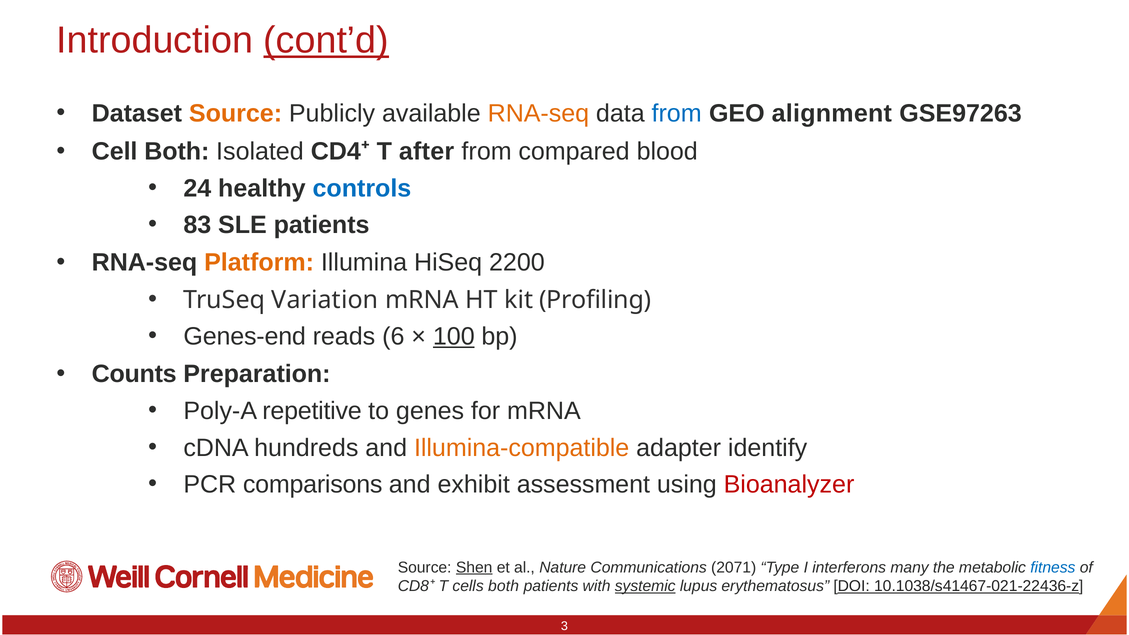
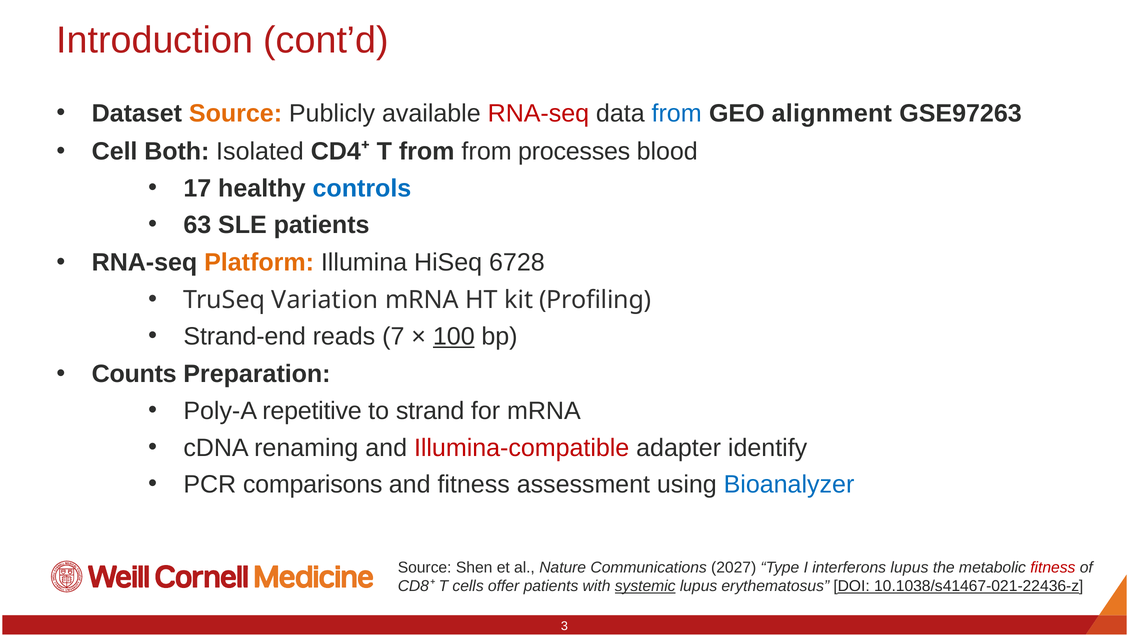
cont’d underline: present -> none (326, 40)
RNA-seq colour: orange -> red (538, 113)
T after: after -> from (427, 151)
compared: compared -> processes (574, 151)
24: 24 -> 17 (197, 188)
83: 83 -> 63 (197, 225)
2200: 2200 -> 6728 (517, 263)
Genes-end: Genes-end -> Strand-end (245, 336)
6: 6 -> 7 (393, 336)
genes: genes -> strand (430, 411)
hundreds: hundreds -> renaming (306, 448)
Illumina-compatible colour: orange -> red (522, 448)
and exhibit: exhibit -> fitness (474, 485)
Bioanalyzer colour: red -> blue (789, 485)
Shen underline: present -> none (474, 567)
2071: 2071 -> 2027 (734, 567)
interferons many: many -> lupus (909, 567)
fitness colour: blue -> red (1053, 567)
cells both: both -> offer (504, 586)
